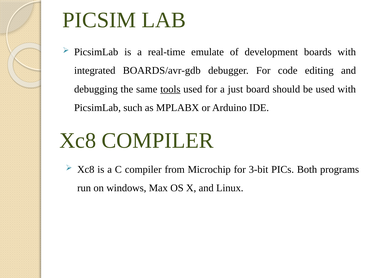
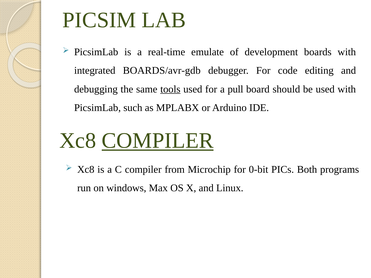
just: just -> pull (235, 89)
COMPILER underline: none -> present (158, 141)
3-bit: 3-bit -> 0-bit (259, 170)
